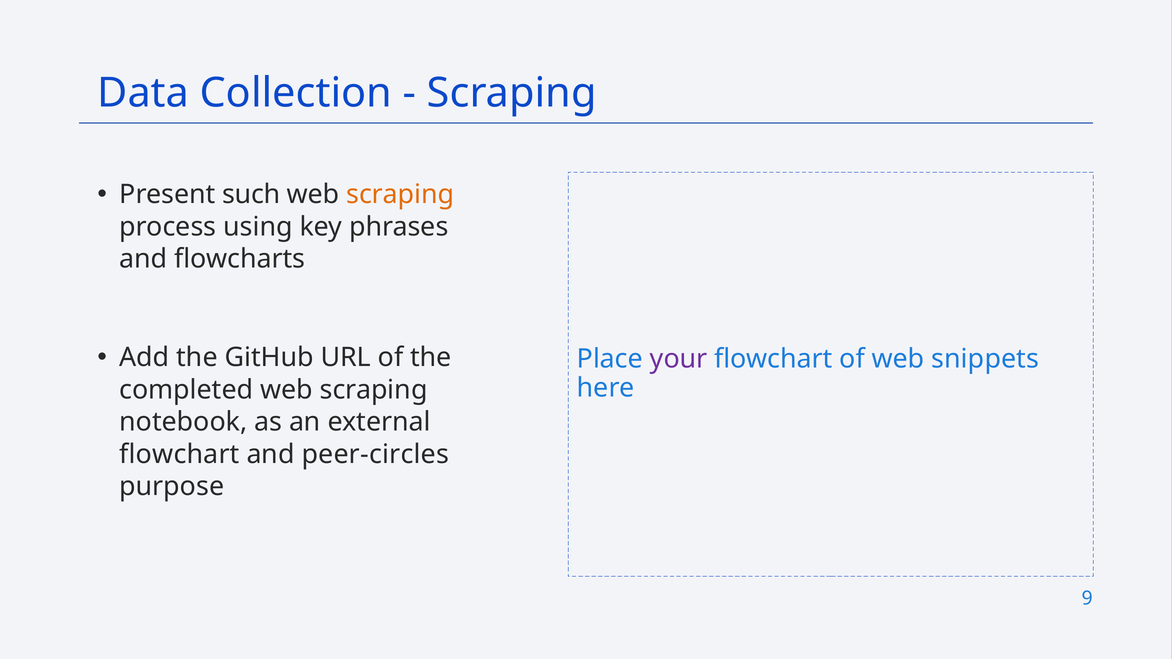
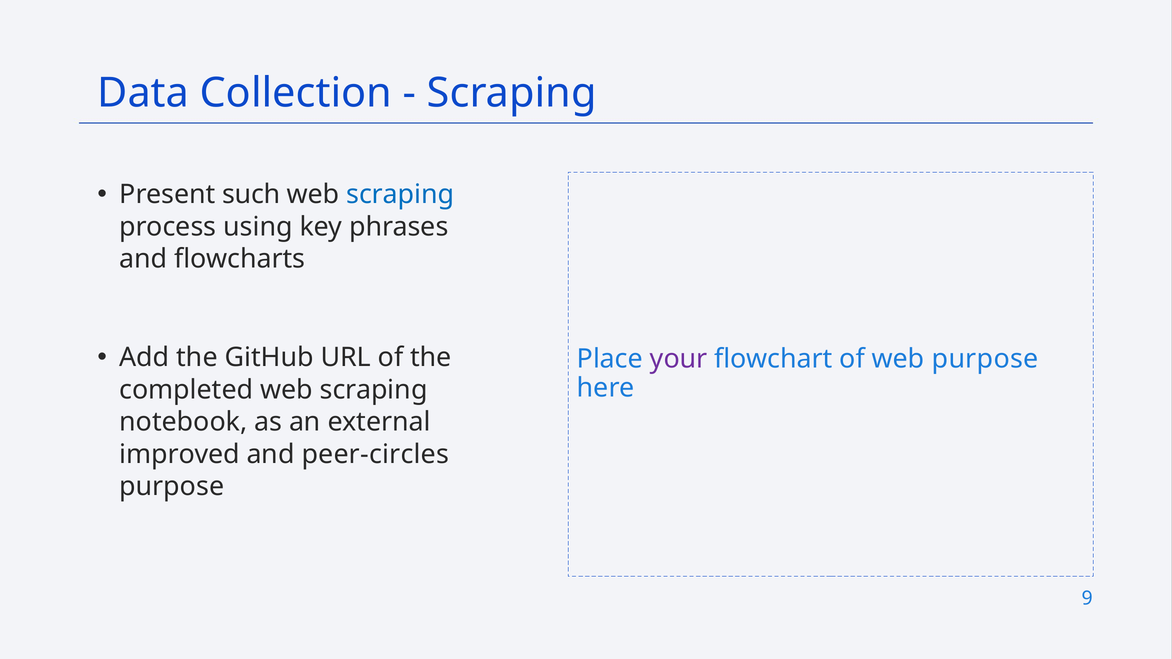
scraping colour: orange -> blue (400, 195)
web snippets: snippets -> purpose (985, 359)
flowchart: flowchart -> improved (180, 454)
